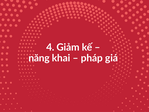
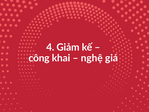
năng: năng -> công (39, 58)
pháp: pháp -> nghệ (92, 58)
